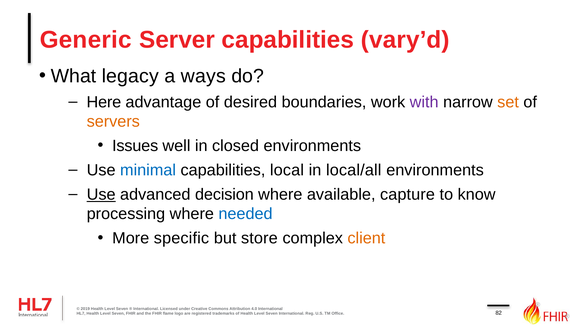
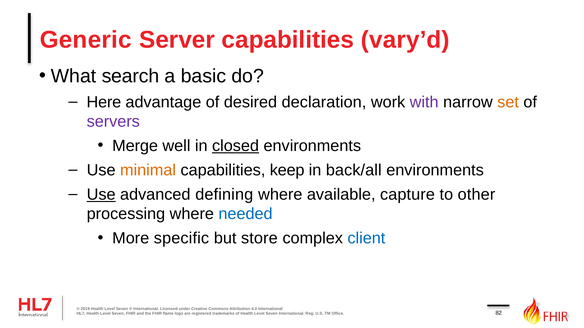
legacy: legacy -> search (130, 76)
ways: ways -> basic (203, 76)
boundaries: boundaries -> declaration (324, 102)
servers colour: orange -> purple (113, 122)
Issues: Issues -> Merge (135, 146)
closed underline: none -> present (236, 146)
minimal colour: blue -> orange (148, 170)
local: local -> keep (287, 170)
local/all: local/all -> back/all (354, 170)
decision: decision -> defining (224, 195)
know: know -> other (476, 195)
client colour: orange -> blue (366, 239)
